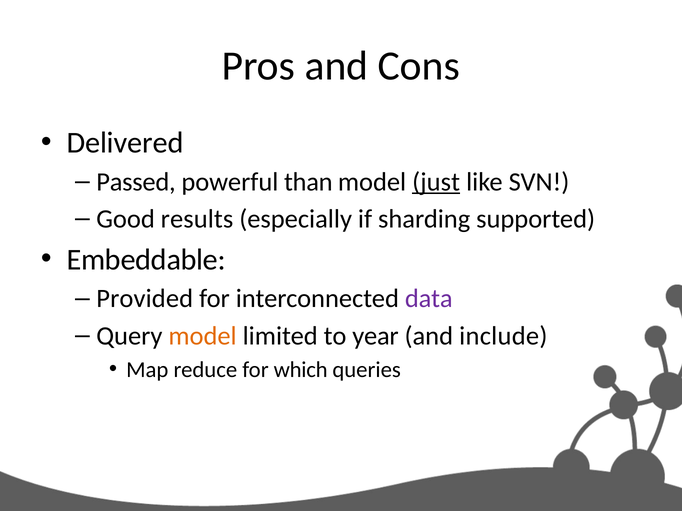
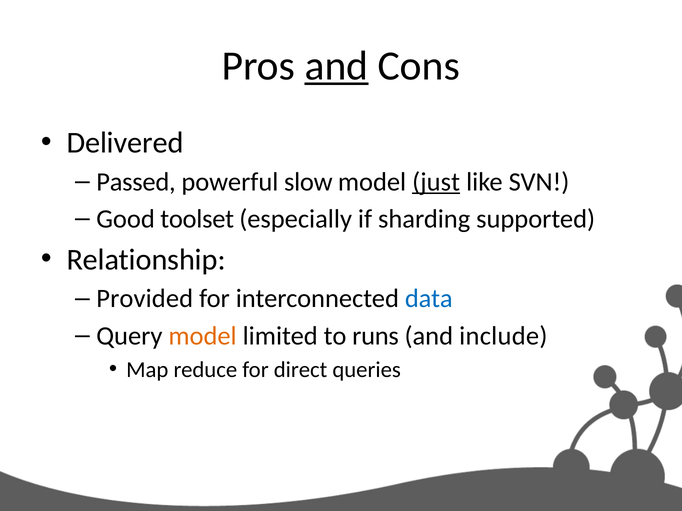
and underline: none -> present (336, 66)
than: than -> slow (308, 182)
results: results -> toolset (197, 219)
Embeddable: Embeddable -> Relationship (146, 260)
data colour: purple -> blue (429, 299)
year: year -> runs (376, 336)
which: which -> direct (301, 370)
